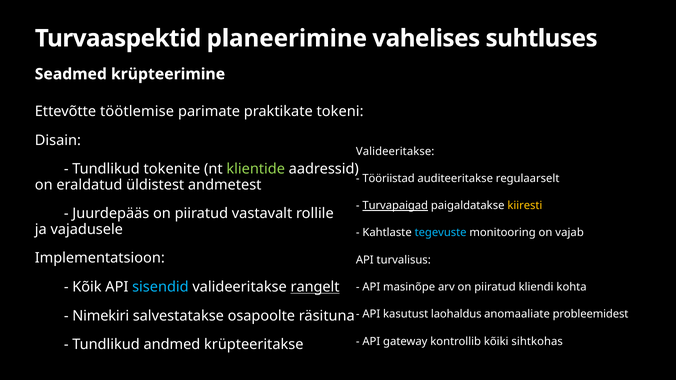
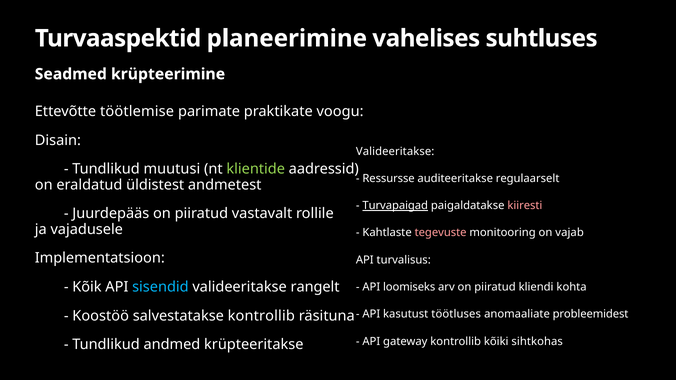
tokeni: tokeni -> voogu (340, 111)
tokenite: tokenite -> muutusi (172, 169)
Tööriistad: Tööriistad -> Ressursse (389, 179)
kiiresti colour: yellow -> pink (525, 206)
tegevuste colour: light blue -> pink (441, 233)
rangelt underline: present -> none (315, 287)
masinõpe: masinõpe -> loomiseks (409, 287)
laohaldus: laohaldus -> töötluses (456, 314)
Nimekiri: Nimekiri -> Koostöö (101, 316)
salvestatakse osapoolte: osapoolte -> kontrollib (261, 316)
